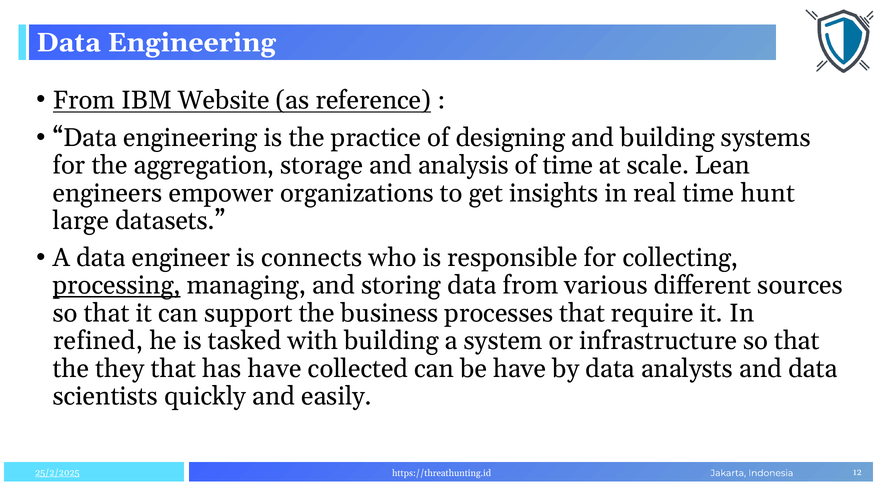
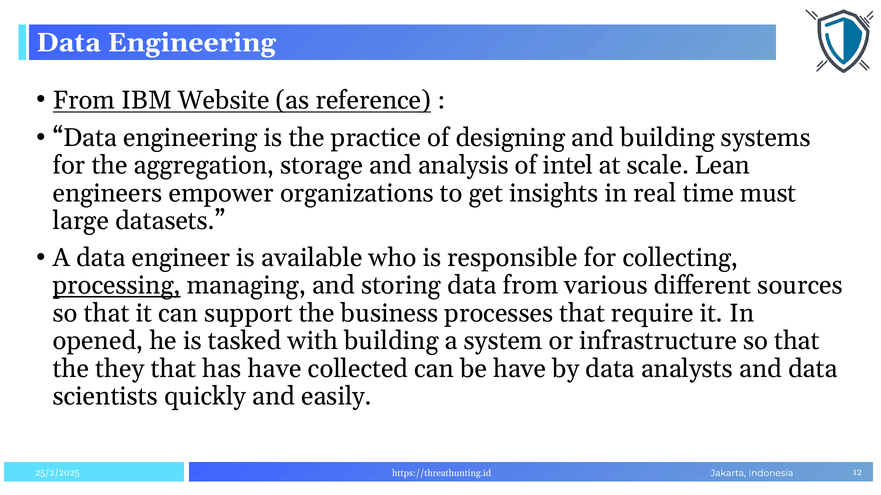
of time: time -> intel (568, 166)
hunt: hunt -> must (768, 193)
connects: connects -> available (312, 258)
refined: refined -> opened (98, 341)
25/2/2025 underline: present -> none (57, 473)
